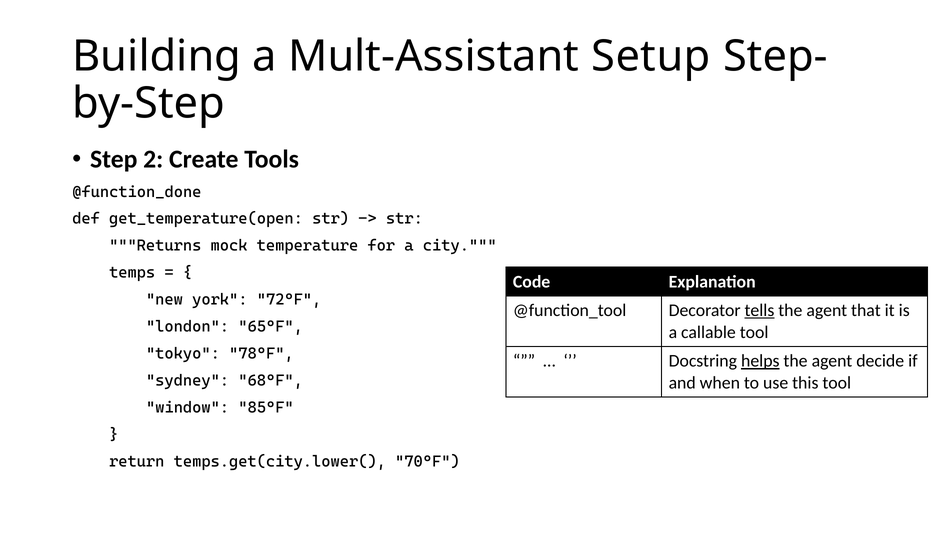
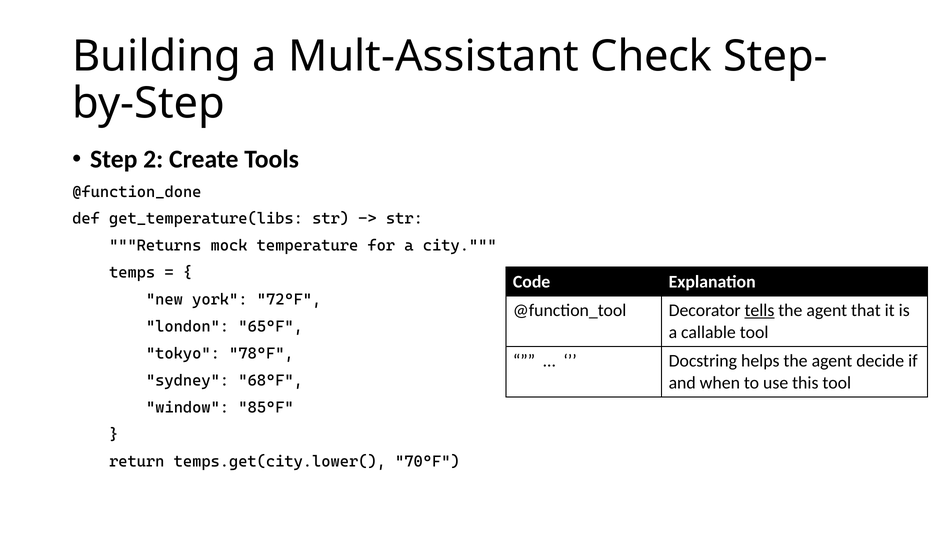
Setup: Setup -> Check (651, 56)
get_temperature(open: get_temperature(open -> get_temperature(libs (206, 218)
helps underline: present -> none (760, 361)
